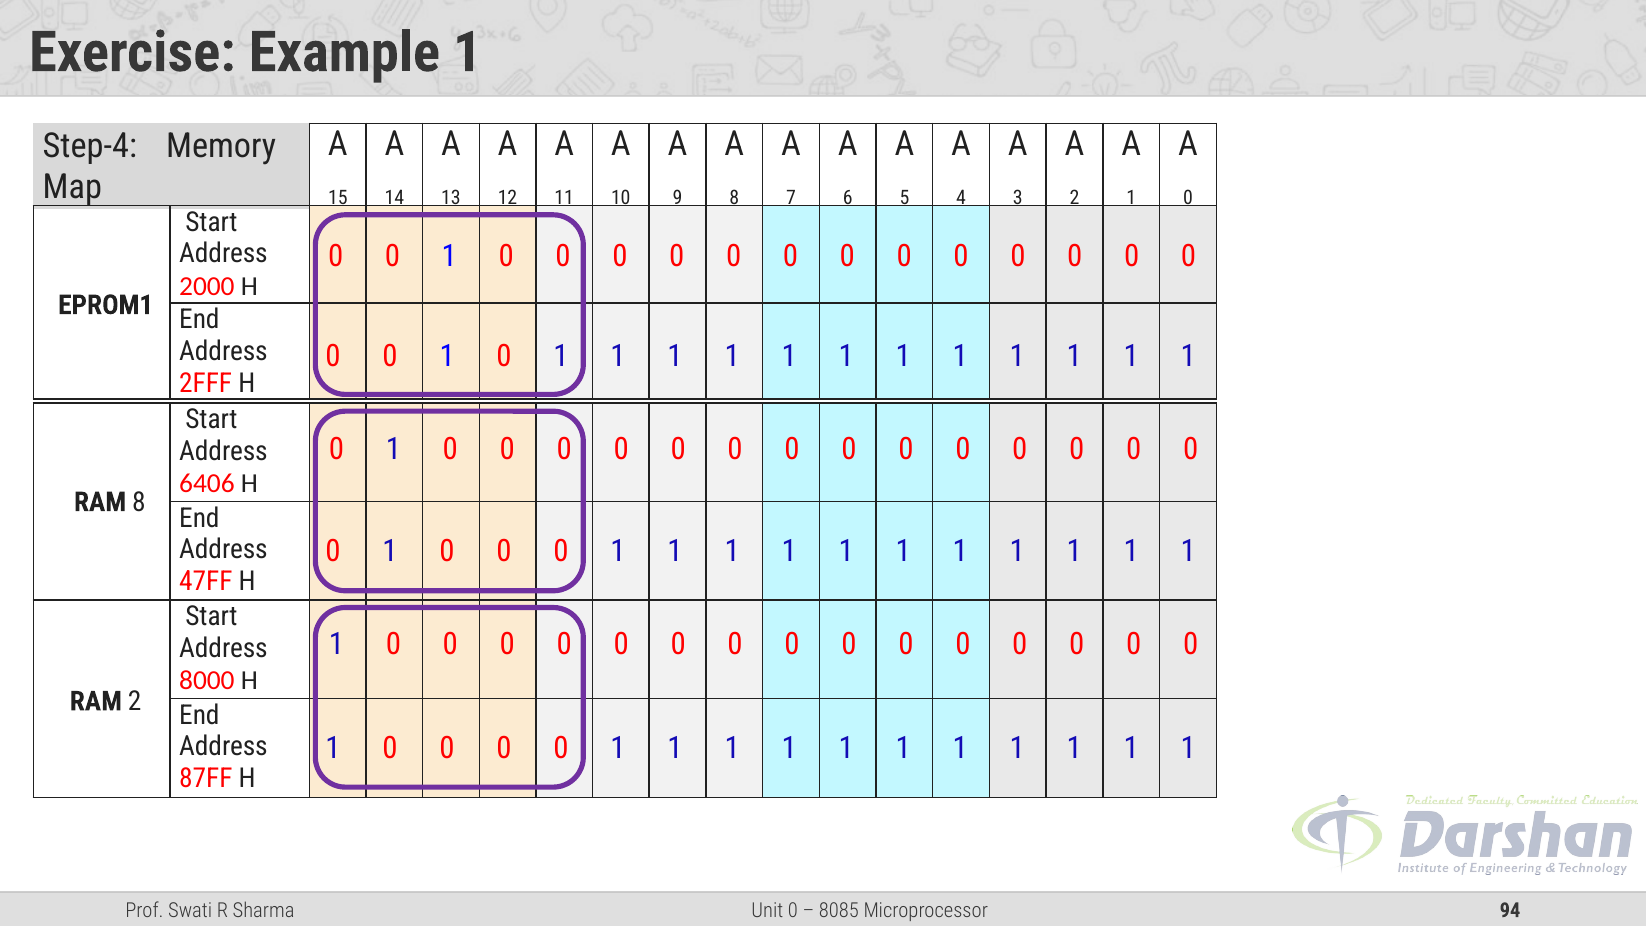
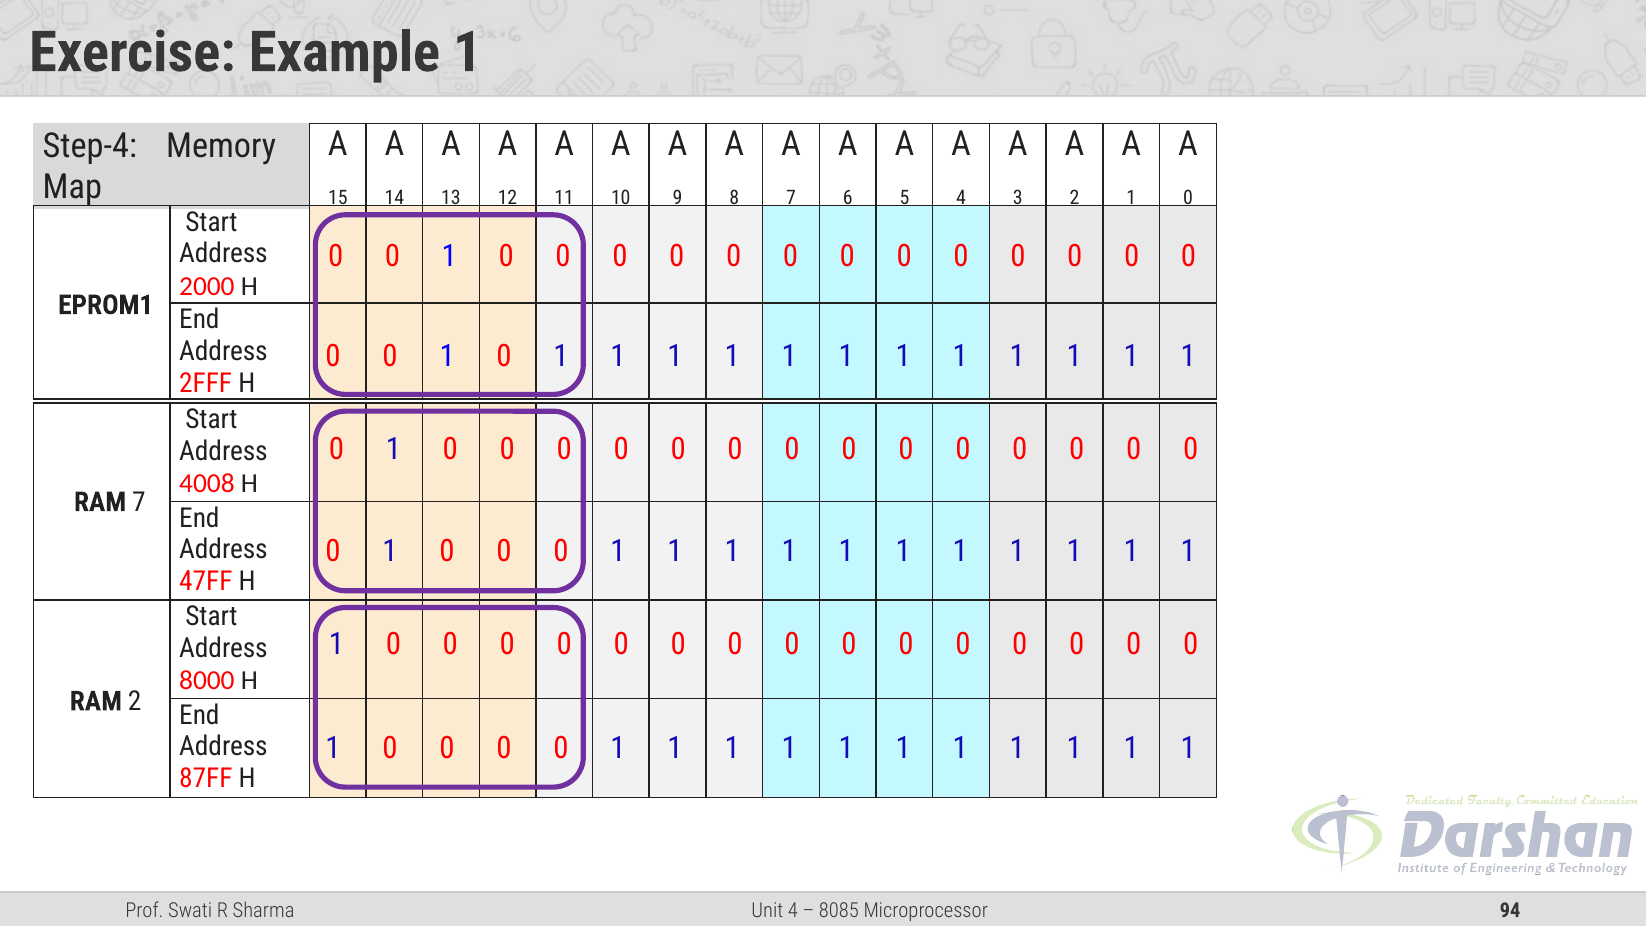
6406: 6406 -> 4008 (207, 484)
RAM 8: 8 -> 7 (139, 502)
0: 0 -> 4 (793, 910)
